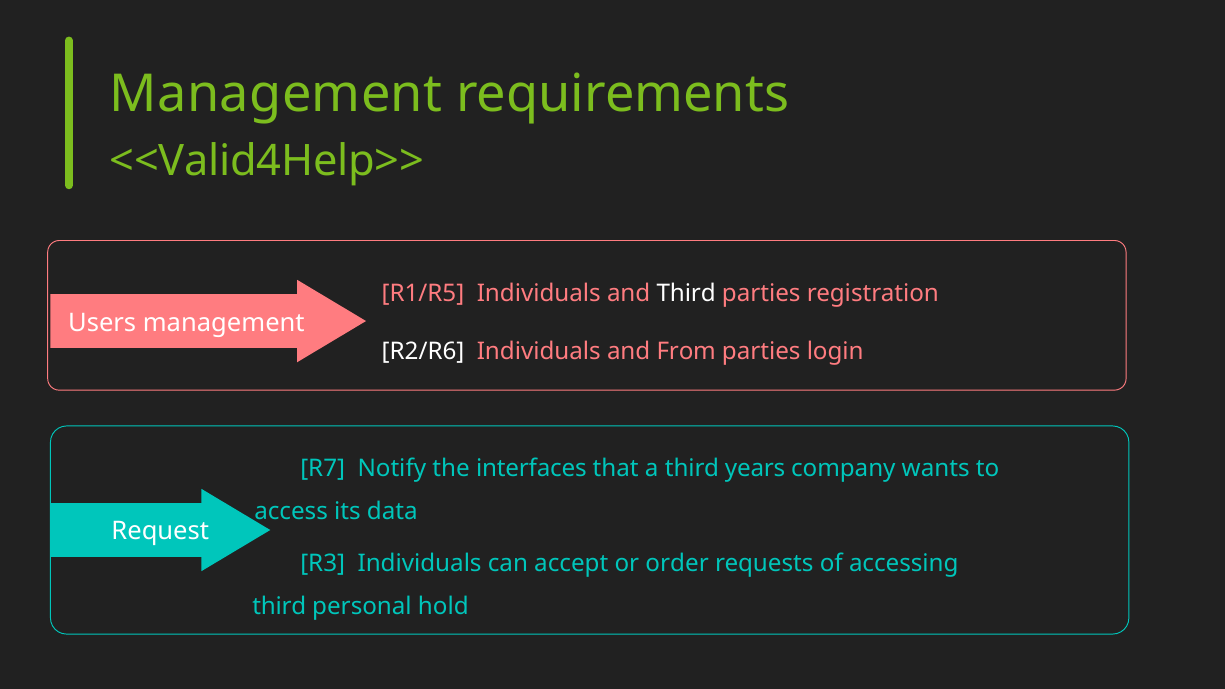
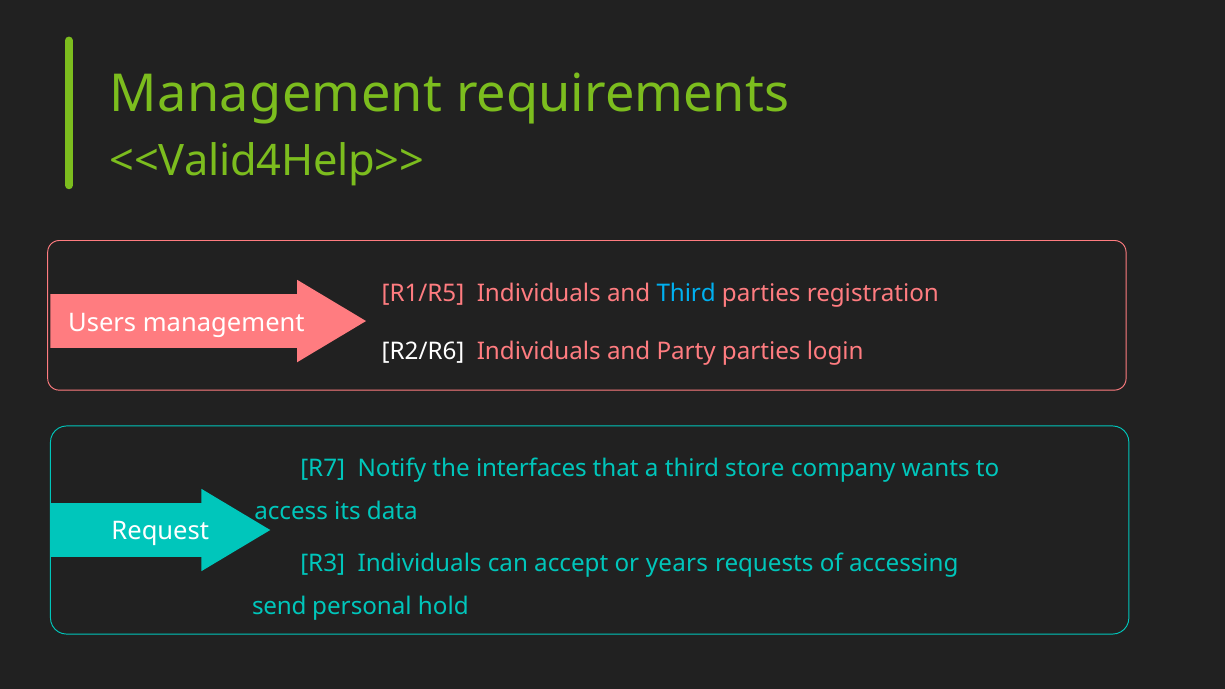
Third colour: white -> light blue (686, 294)
From: From -> Party (686, 352)
years: years -> store (755, 468)
order: order -> years (677, 563)
third: third -> send (279, 607)
